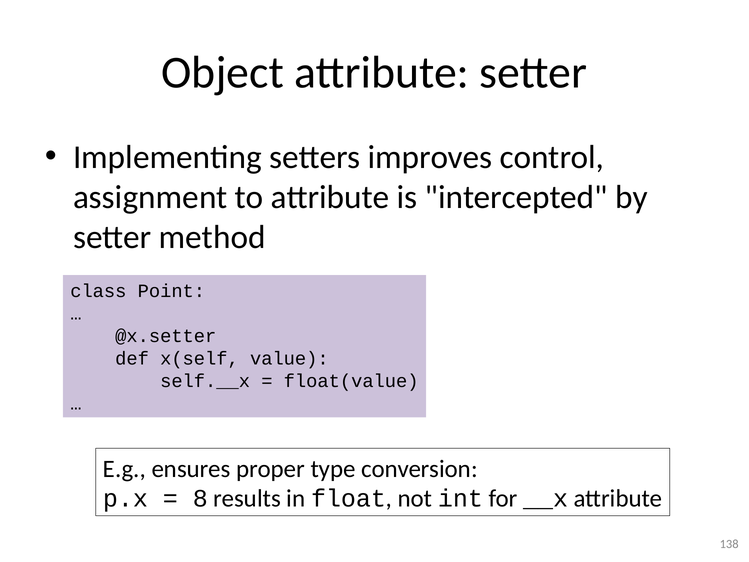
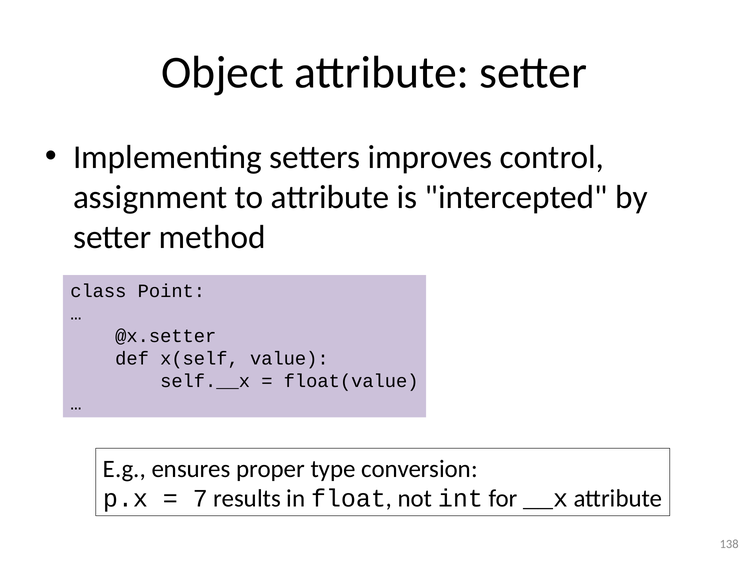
8: 8 -> 7 (200, 499)
